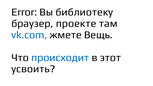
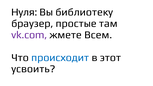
Error: Error -> Нуля (24, 12)
проекте: проекте -> простые (76, 24)
vk.com colour: blue -> purple (29, 35)
Вещь: Вещь -> Всем (98, 35)
